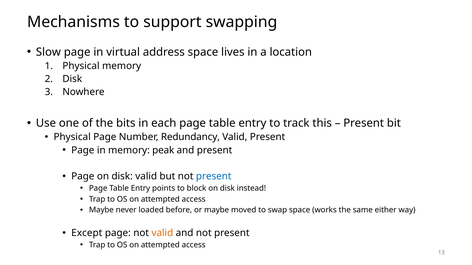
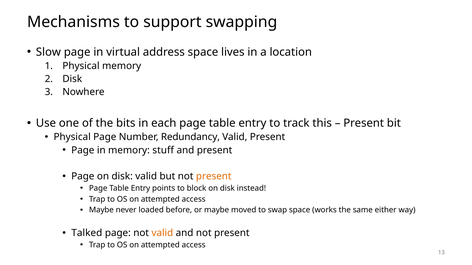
peak: peak -> stuff (163, 150)
present colour: blue -> orange (214, 177)
Except: Except -> Talked (87, 233)
